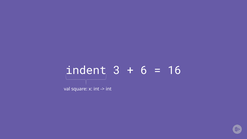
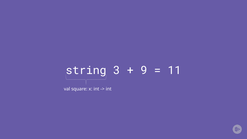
indent: indent -> string (86, 70)
6: 6 -> 9 (144, 70)
16: 16 -> 11 (174, 70)
